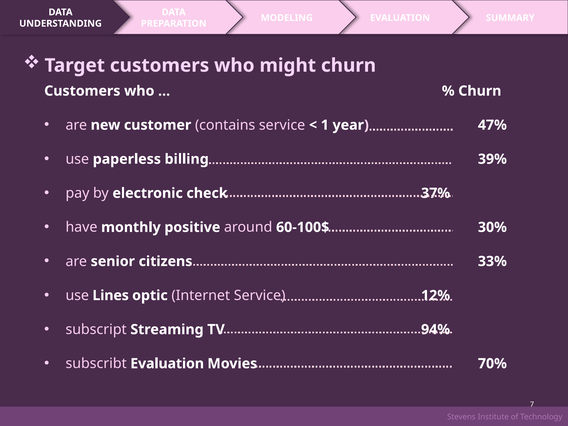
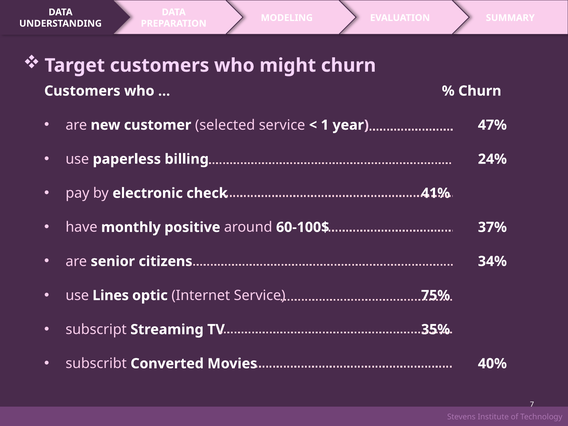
contains: contains -> selected (225, 125)
39%: 39% -> 24% (492, 159)
37%: 37% -> 41% (436, 193)
30%: 30% -> 37% (492, 227)
33%: 33% -> 34% (492, 261)
12%: 12% -> 75% (436, 295)
94%: 94% -> 35% (436, 330)
subscribt Evaluation: Evaluation -> Converted (167, 364)
70%: 70% -> 40% (492, 364)
